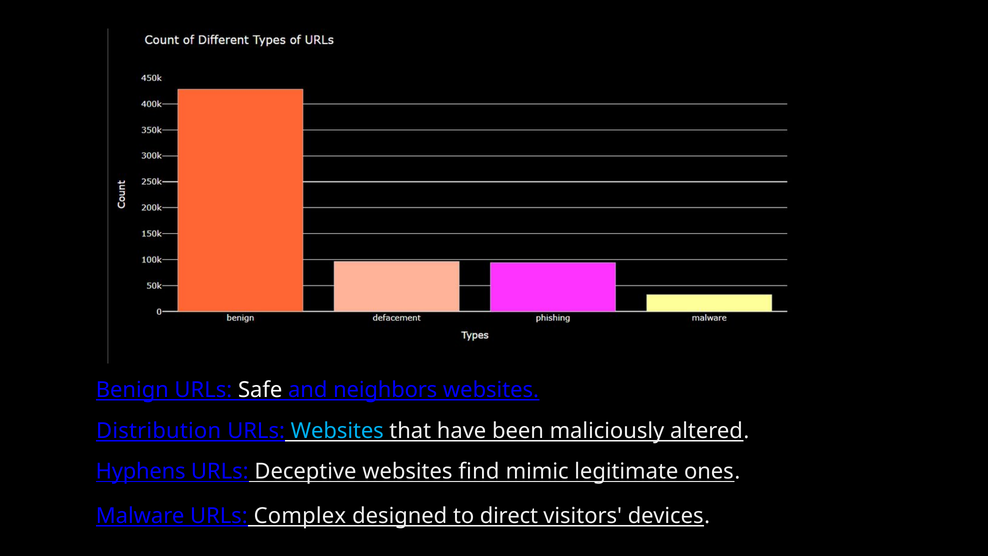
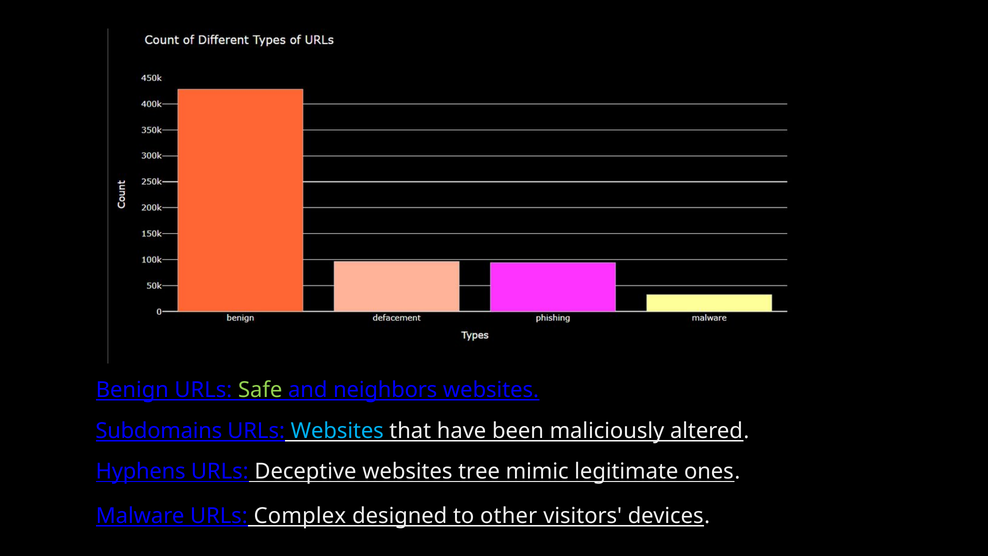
Safe colour: white -> light green (260, 390)
Distribution: Distribution -> Subdomains (159, 431)
find: find -> tree (479, 471)
direct: direct -> other (509, 516)
